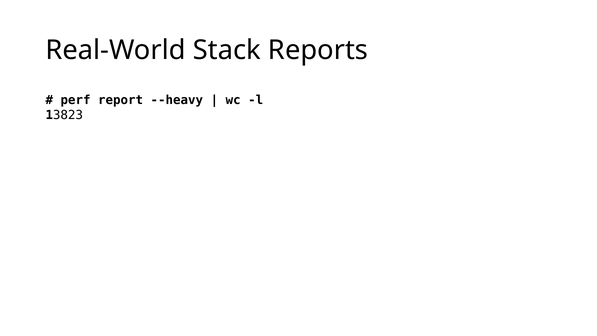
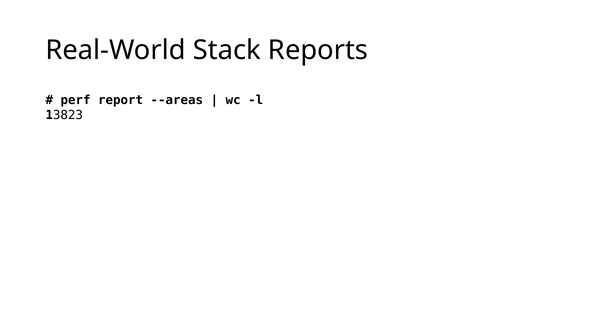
--heavy: --heavy -> --areas (177, 100)
